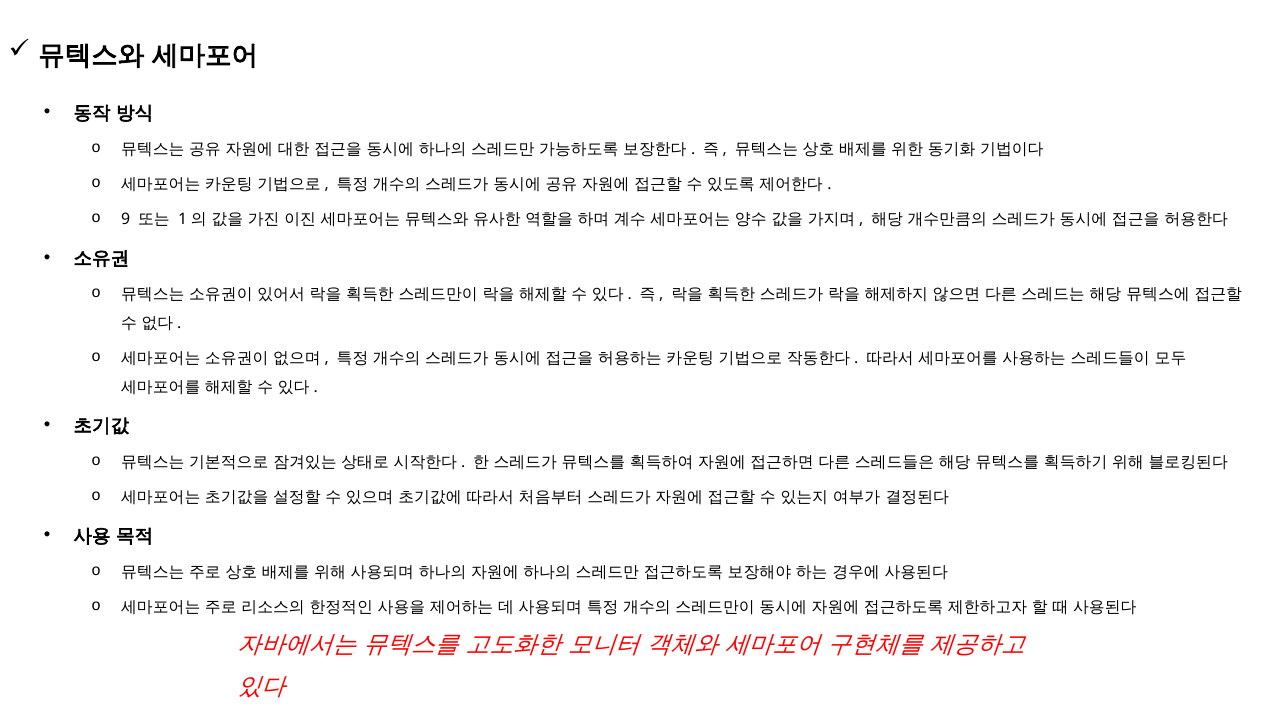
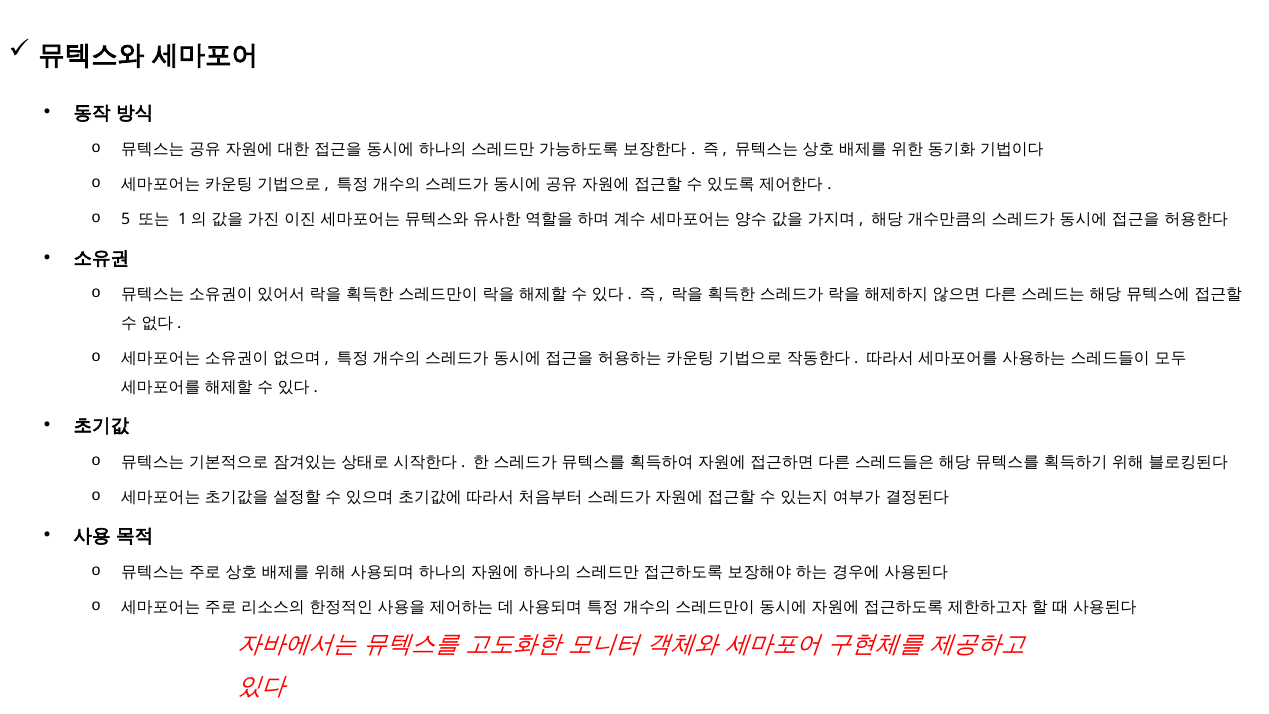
9: 9 -> 5 (126, 220)
